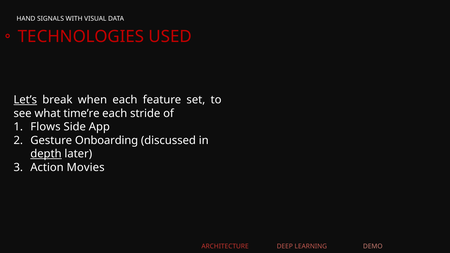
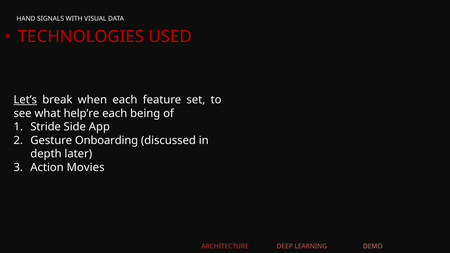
time’re: time’re -> help’re (81, 113)
stride: stride -> being (145, 113)
Flows: Flows -> Stride (46, 127)
depth underline: present -> none (46, 154)
